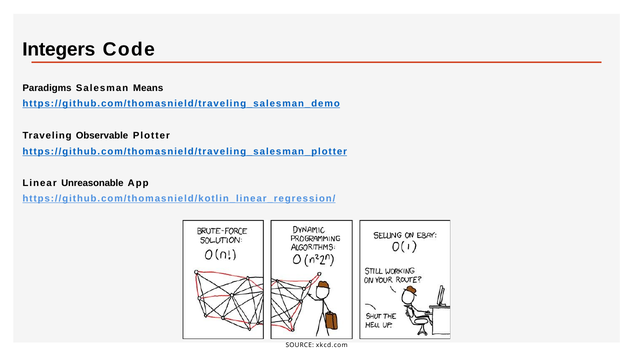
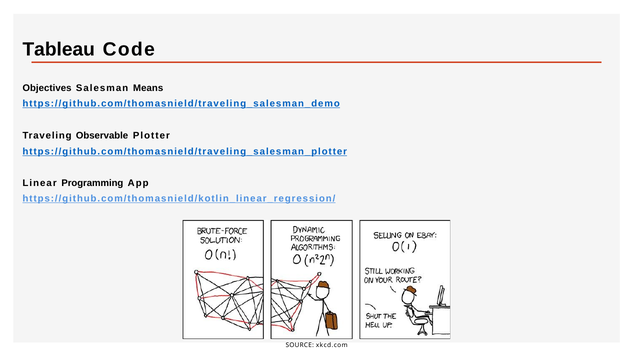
Integers: Integers -> Tableau (59, 50)
Paradigms: Paradigms -> Objectives (47, 88)
Unreasonable: Unreasonable -> Programming (92, 183)
